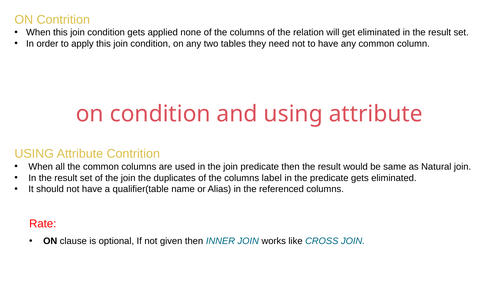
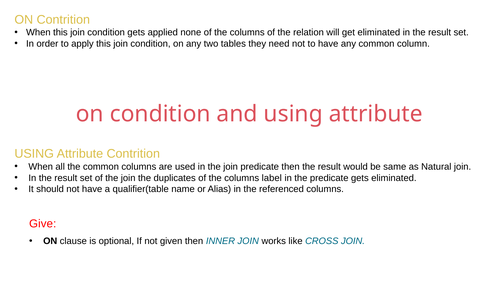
Rate: Rate -> Give (43, 224)
